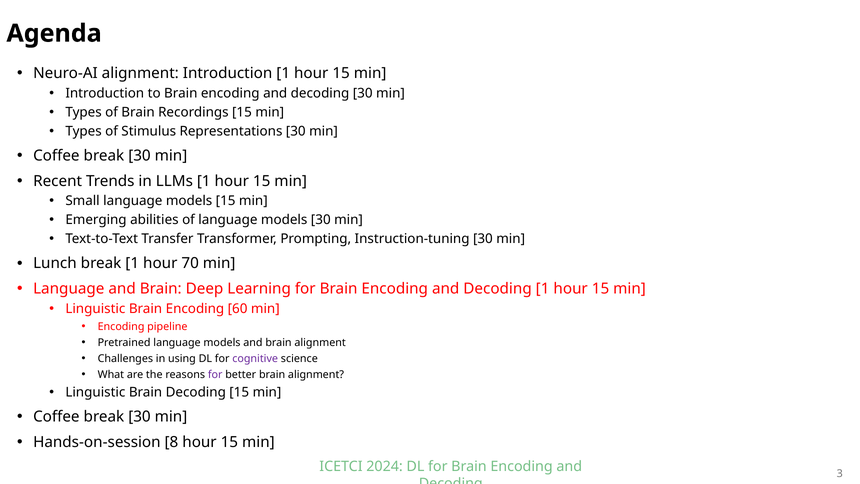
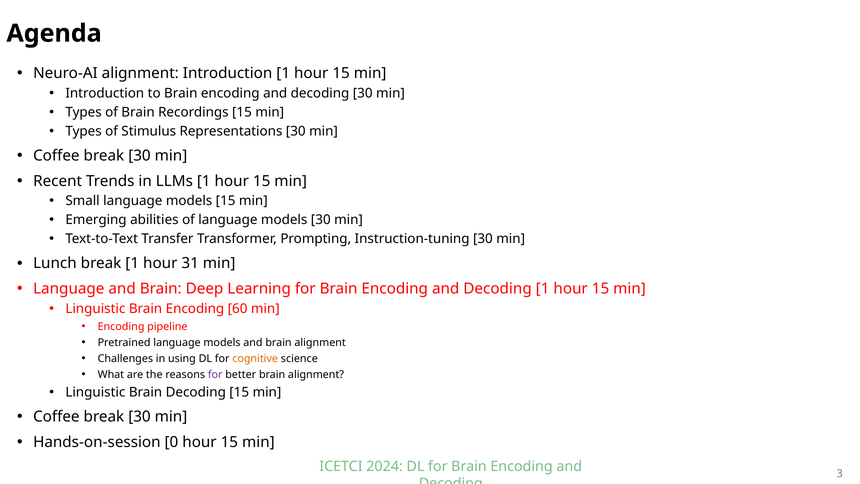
70: 70 -> 31 (190, 263)
cognitive colour: purple -> orange (255, 358)
8: 8 -> 0 (171, 442)
